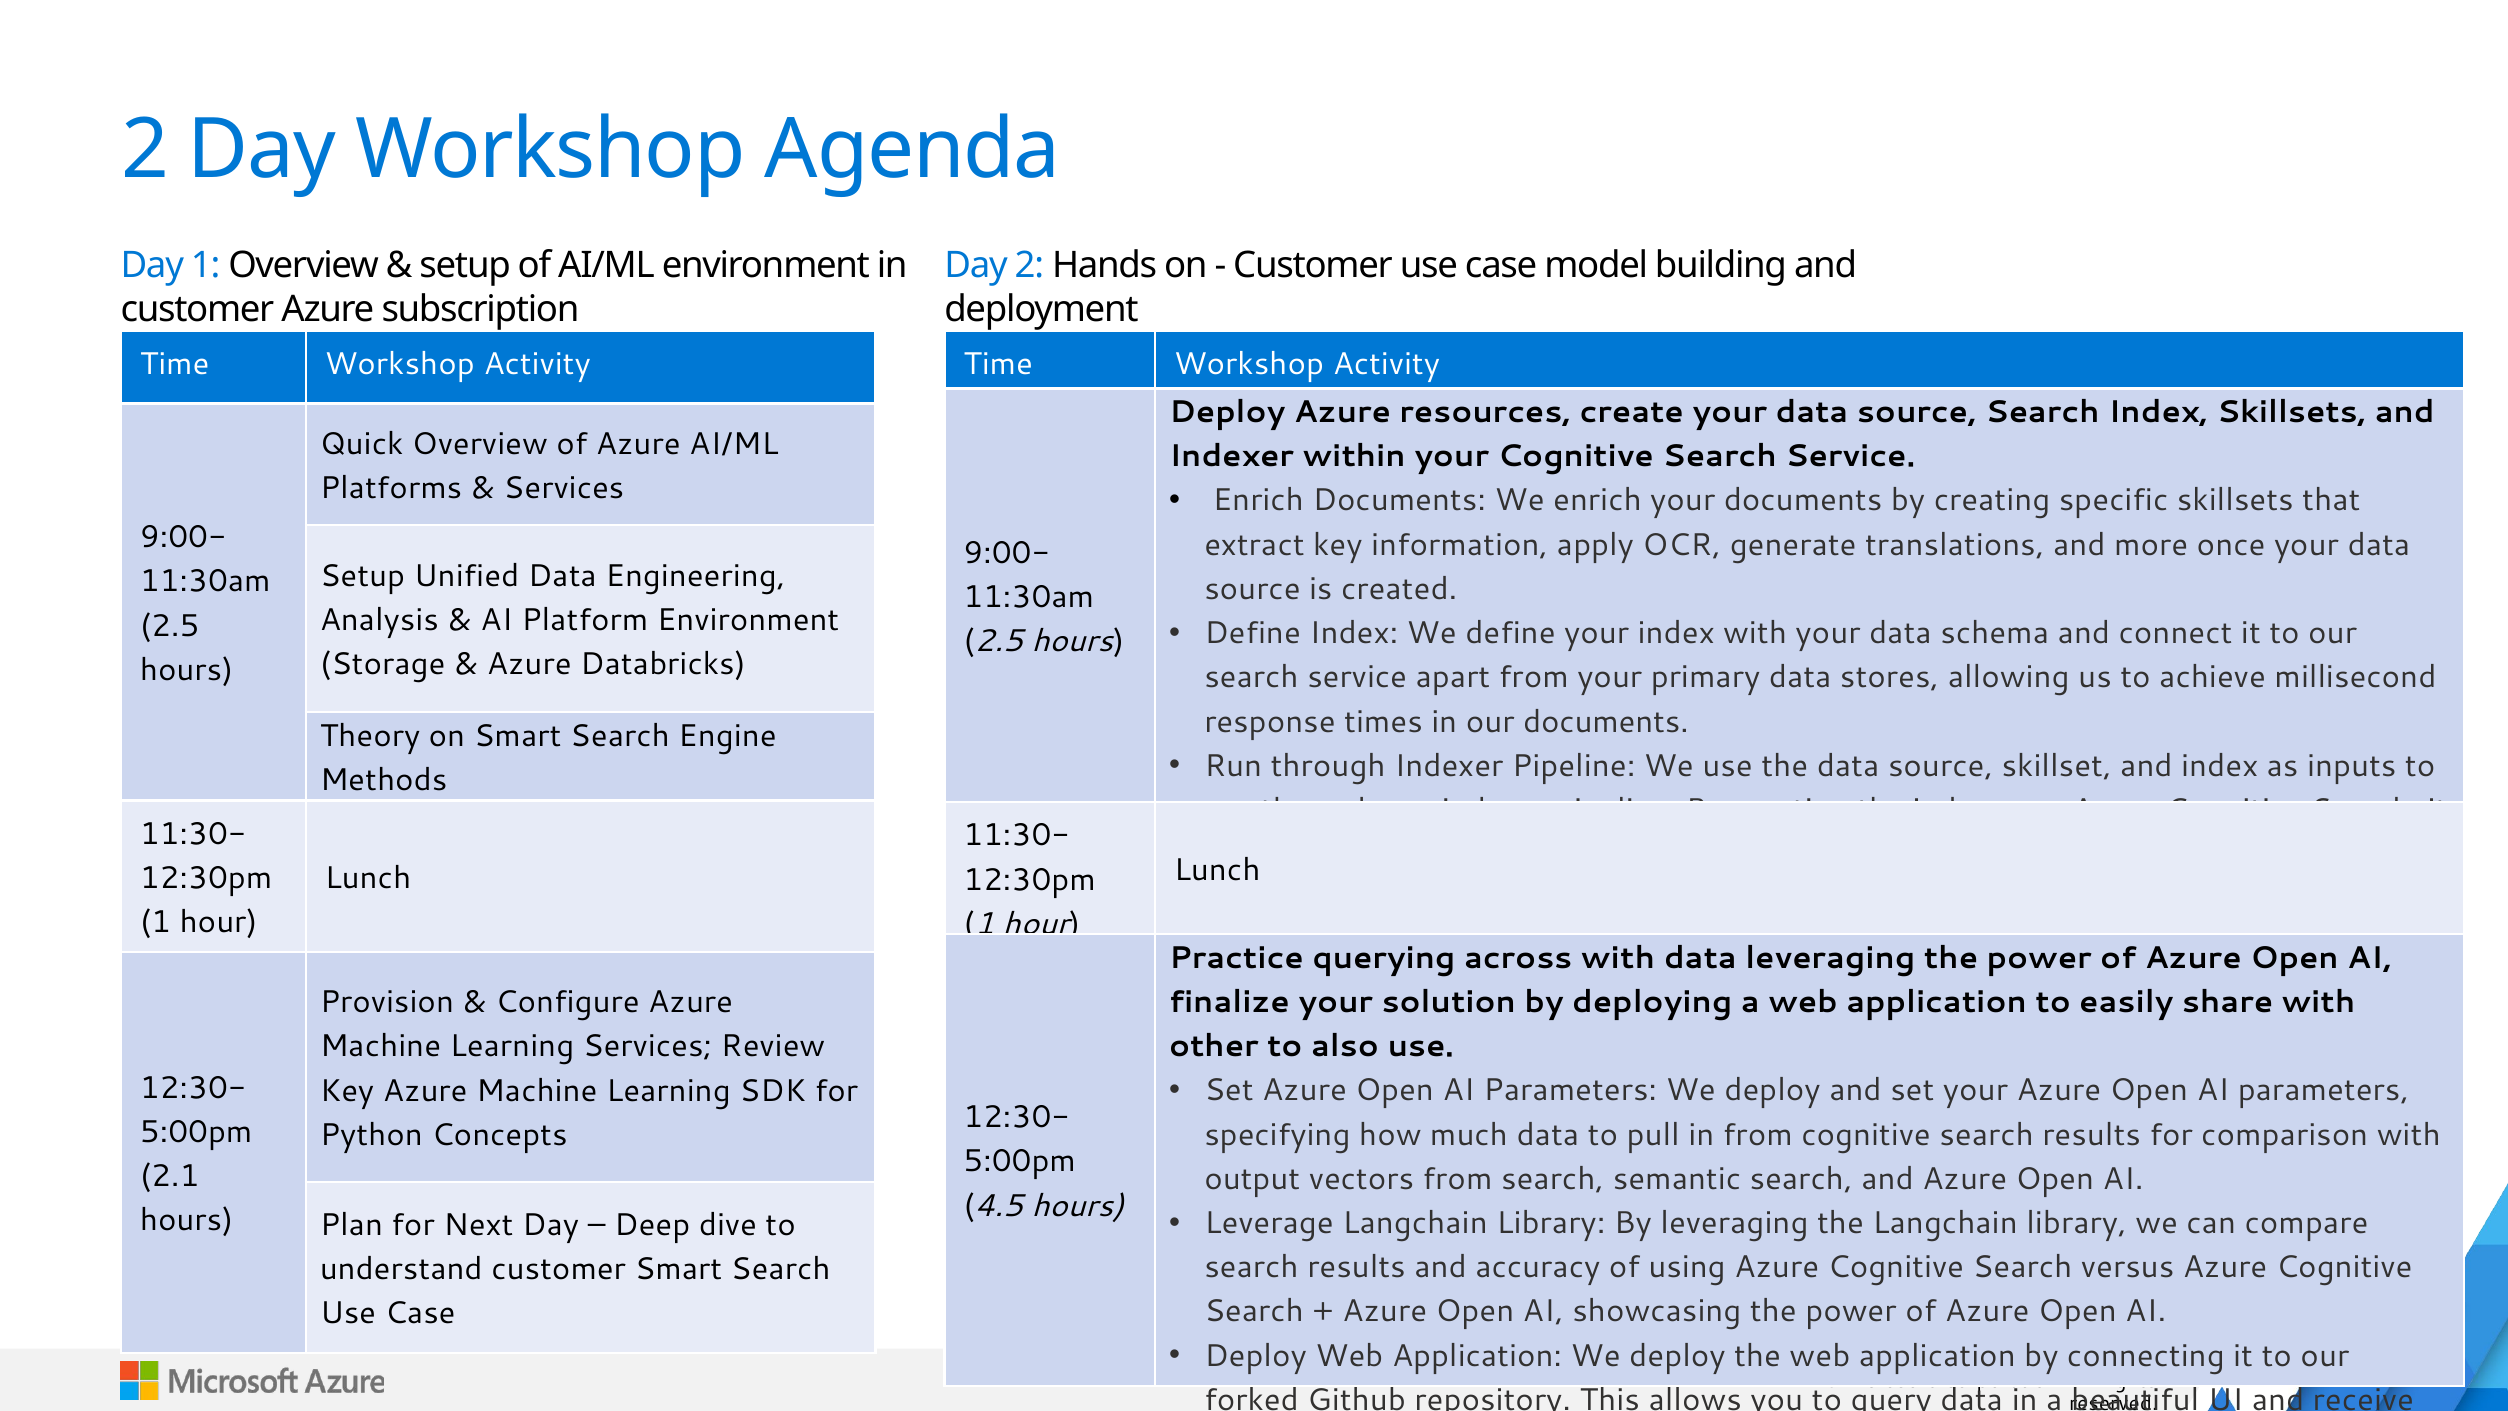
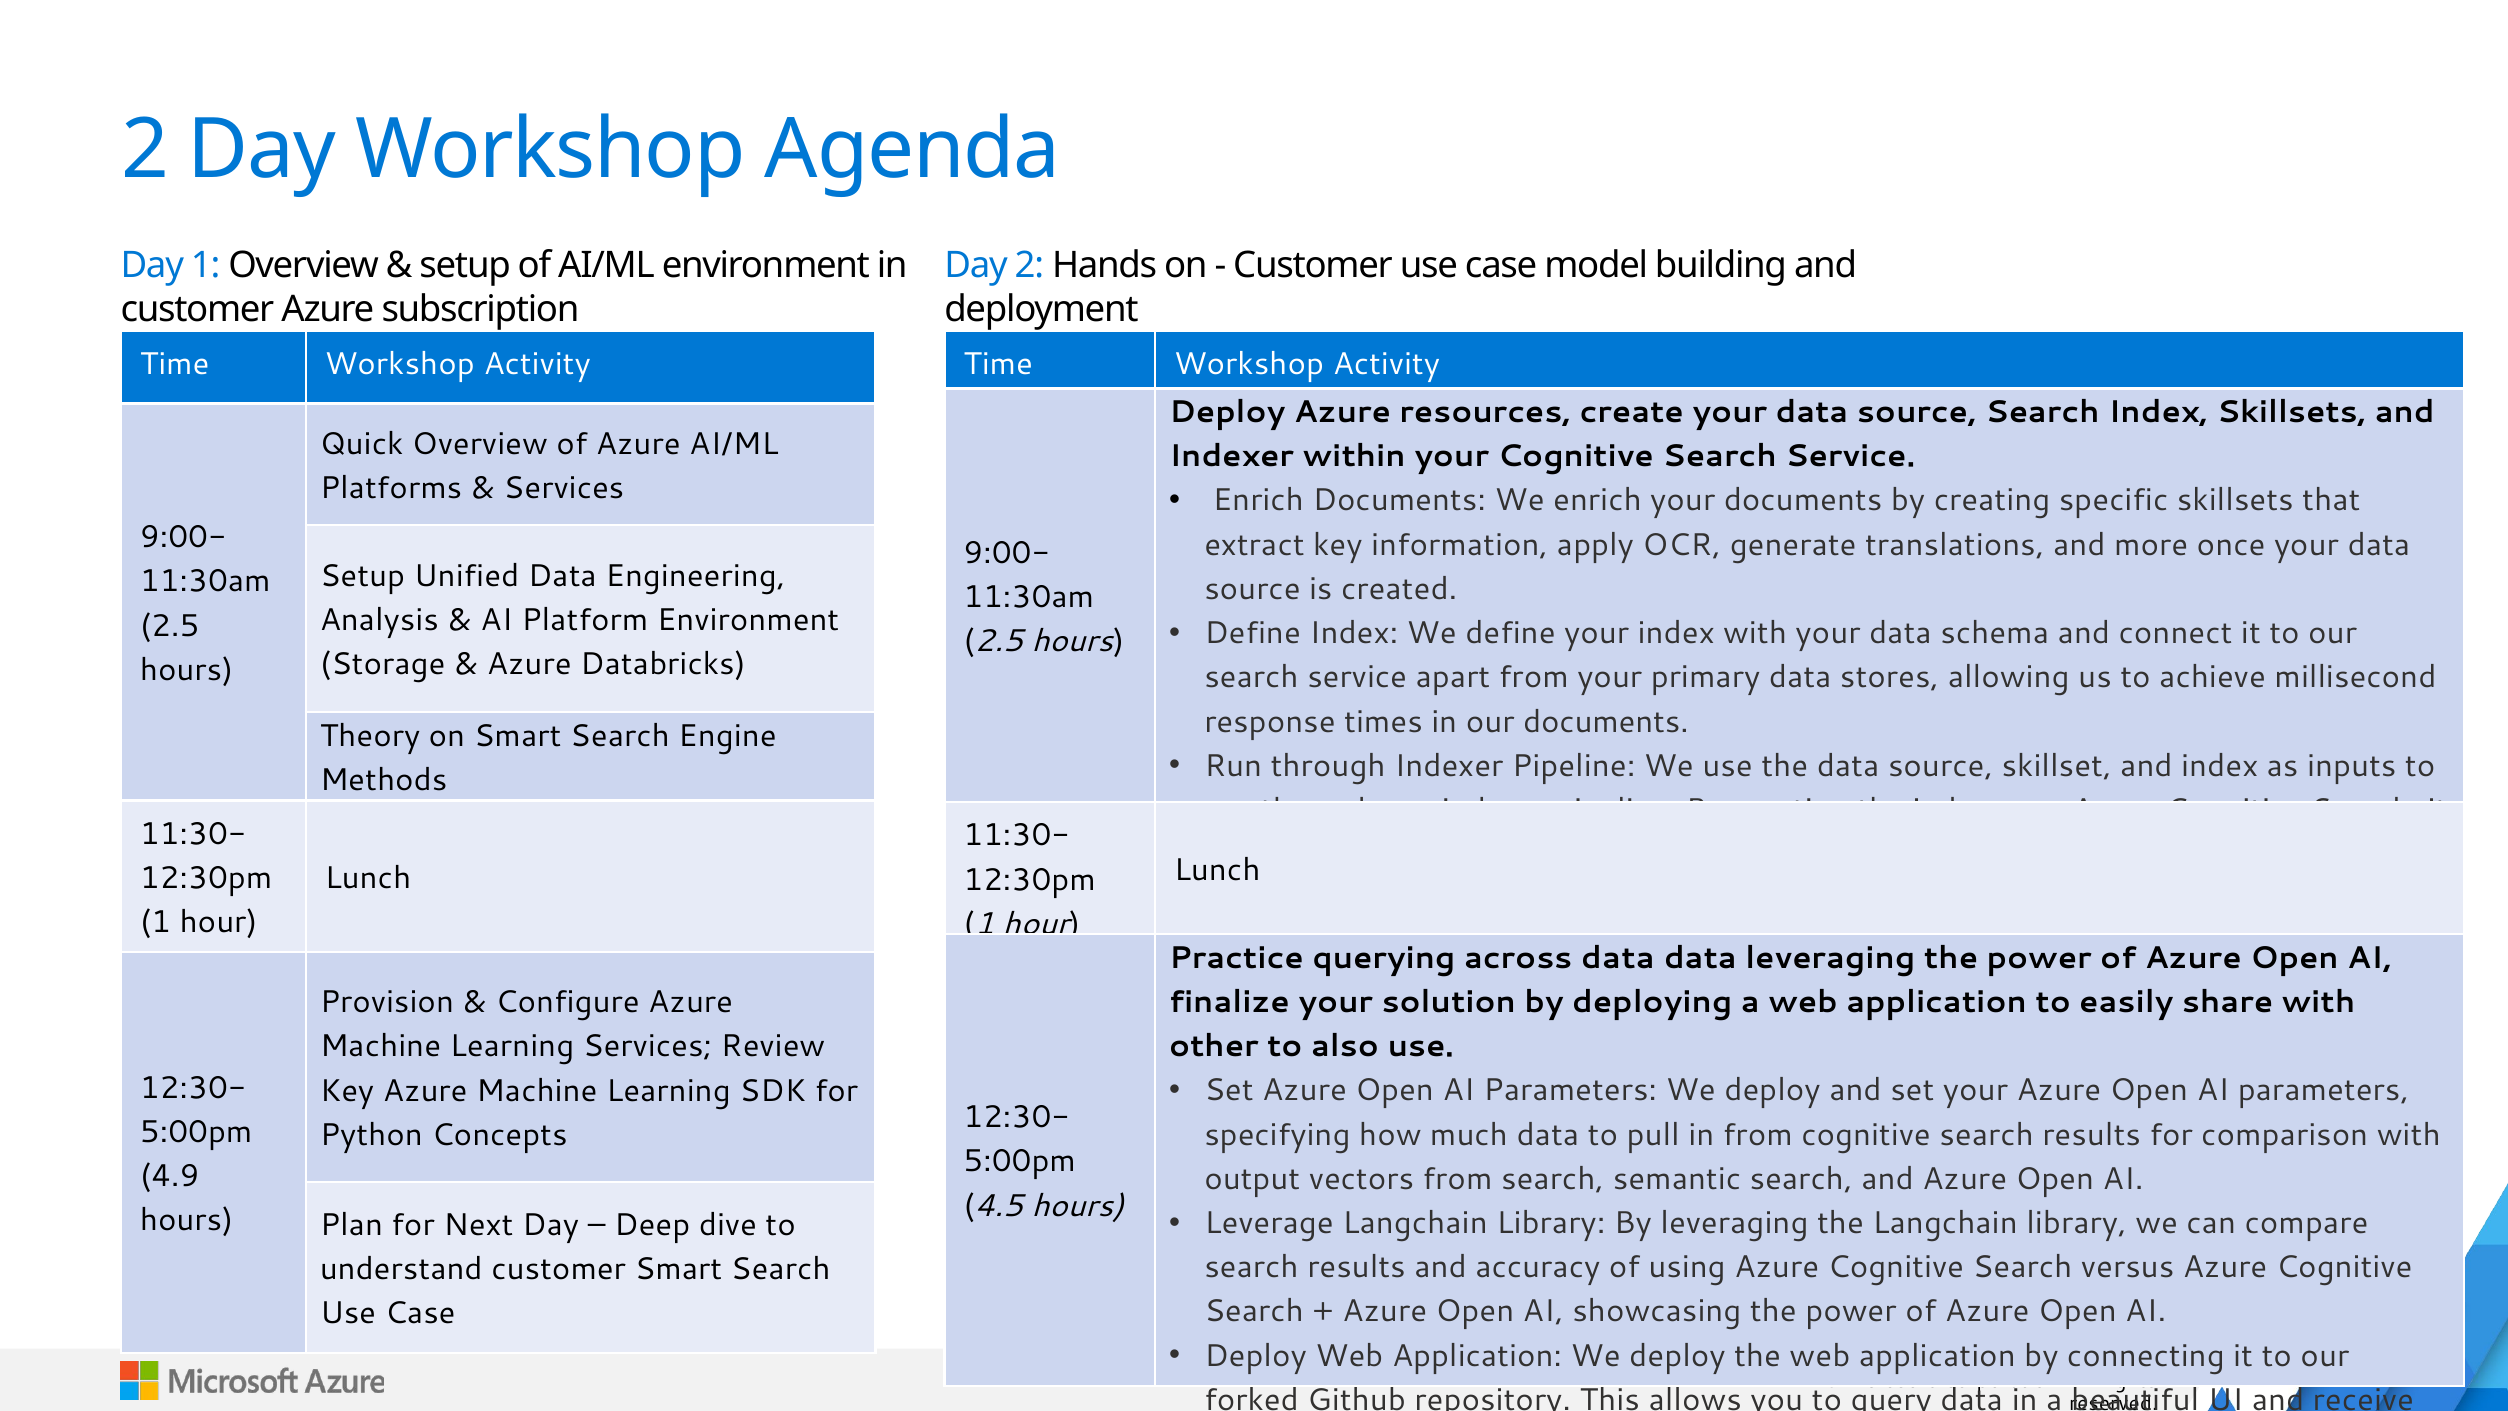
across with: with -> data (1618, 958)
2.1: 2.1 -> 4.9 (170, 1176)
